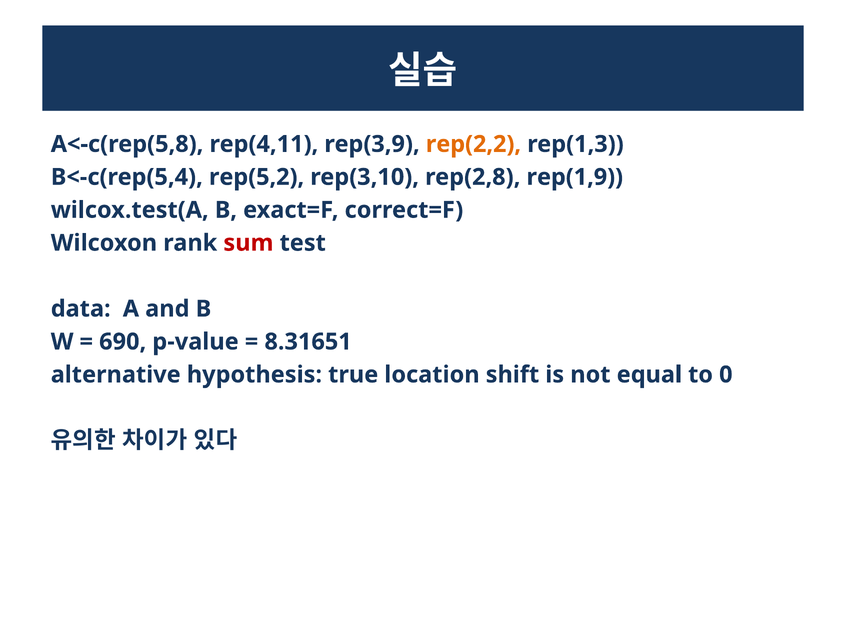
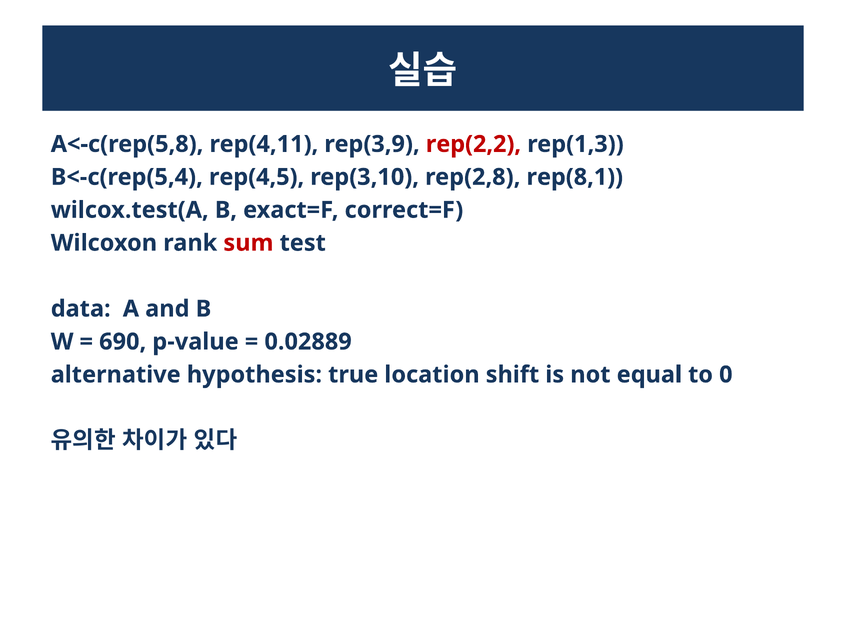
rep(2,2 colour: orange -> red (473, 144)
rep(5,2: rep(5,2 -> rep(4,5 (257, 177)
rep(1,9: rep(1,9 -> rep(8,1 (575, 177)
8.31651: 8.31651 -> 0.02889 (308, 341)
